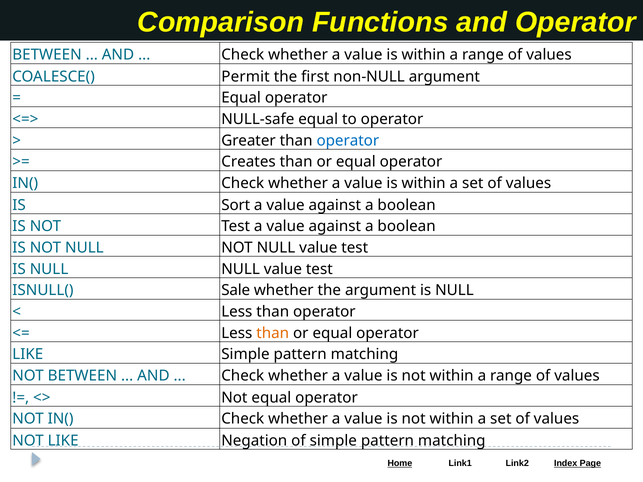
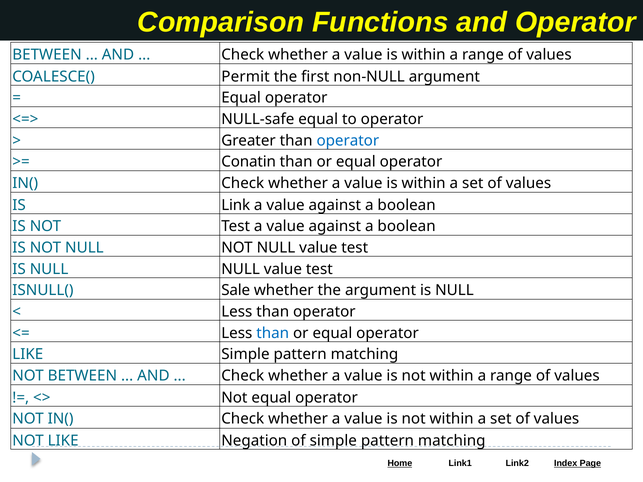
Creates: Creates -> Conatin (249, 162)
Sort: Sort -> Link (236, 205)
than colour: orange -> blue (273, 333)
